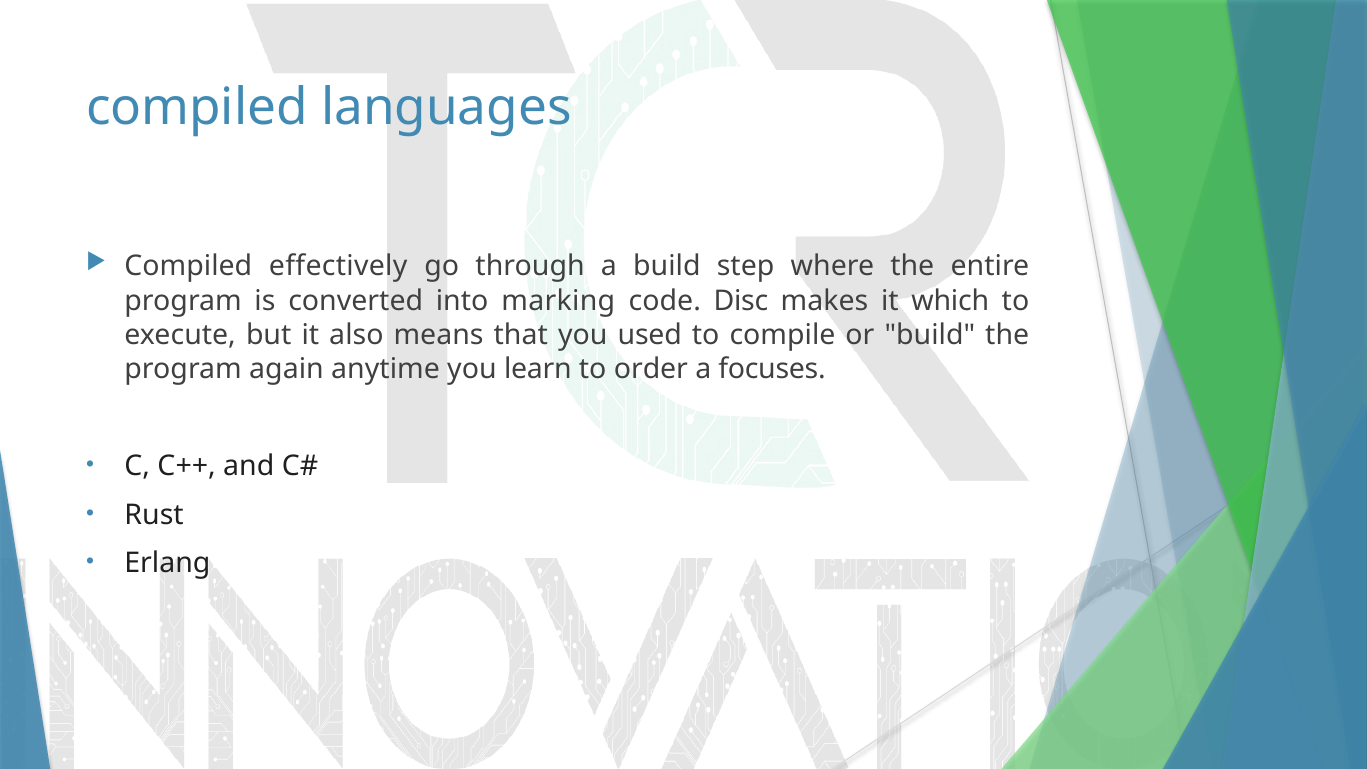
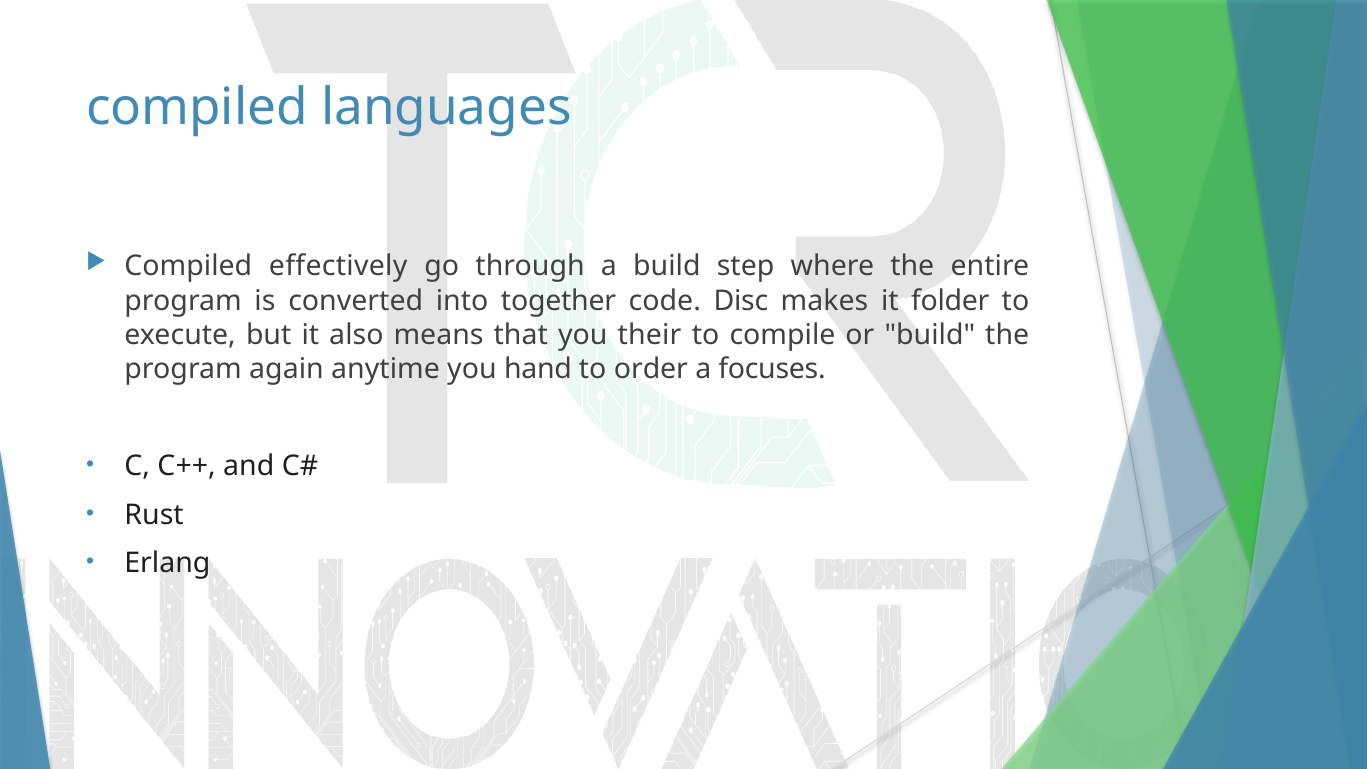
marking: marking -> together (559, 301)
which: which -> folder (950, 301)
used: used -> their (650, 335)
learn: learn -> hand (538, 369)
